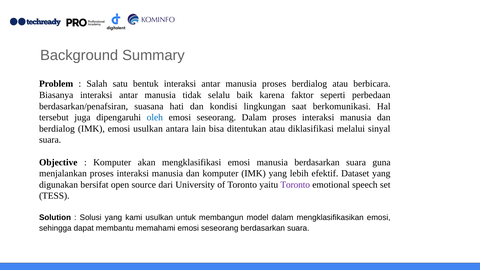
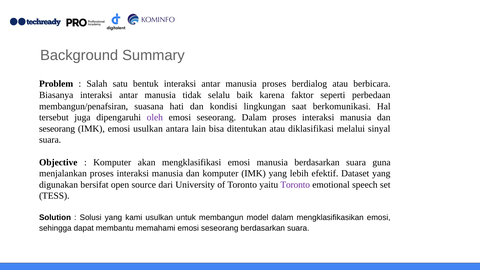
berdasarkan/penafsiran: berdasarkan/penafsiran -> membangun/penafsiran (84, 106)
oleh colour: blue -> purple (155, 117)
berdialog: berdialog -> seseorang (57, 129)
